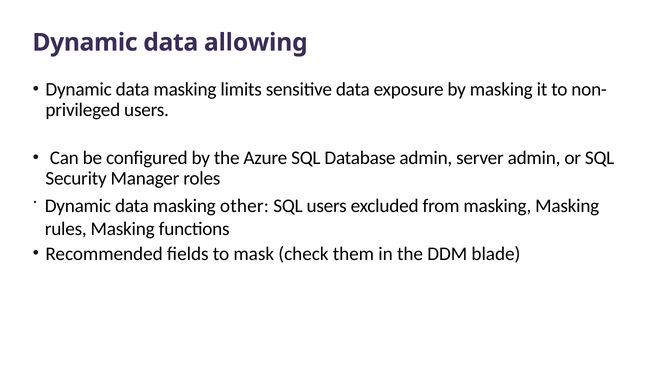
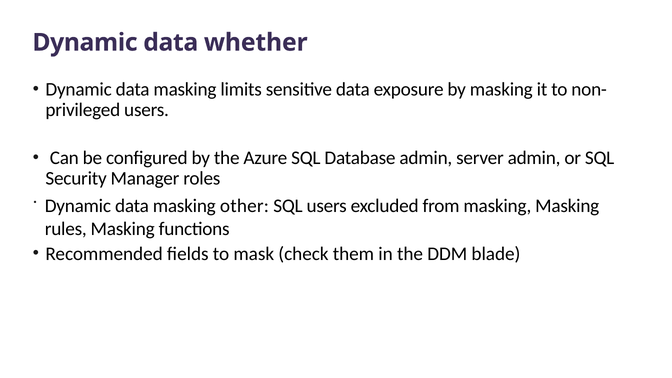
allowing: allowing -> whether (256, 42)
